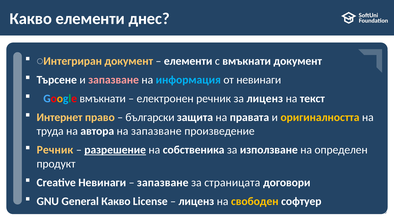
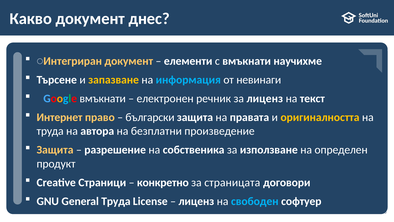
Какво елементи: елементи -> документ (90, 19)
вмъкнати документ: документ -> научихме (298, 61)
запазване colour: pink -> yellow (114, 80)
на запазване: запазване -> безплатни (156, 131)
Речник: Речник -> Защита (55, 150)
разрешение underline: present -> none (115, 150)
Creative Невинаги: Невинаги -> Страници (102, 182)
запазване: запазване -> конкретно (163, 182)
General Какво: Какво -> Труда (116, 201)
свободен colour: yellow -> light blue (255, 201)
